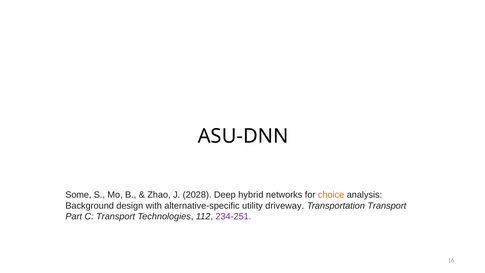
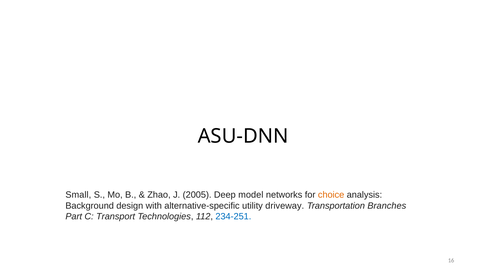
Some: Some -> Small (78, 195)
2028: 2028 -> 2005 (197, 195)
hybrid: hybrid -> model (251, 195)
Transportation Transport: Transport -> Branches (387, 206)
234-251 colour: purple -> blue (233, 216)
